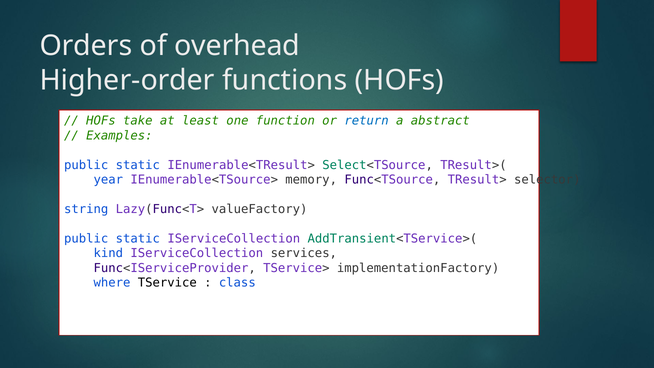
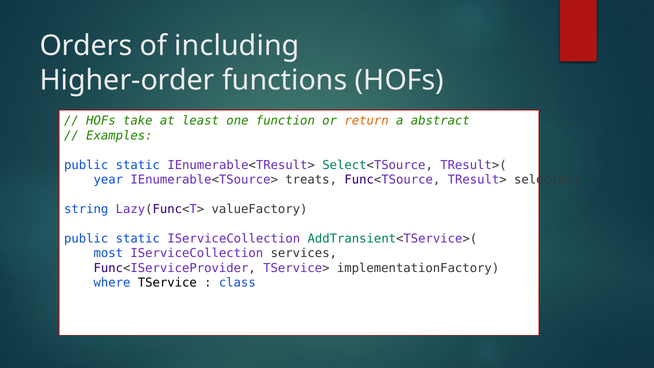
overhead: overhead -> including (237, 46)
return colour: blue -> orange (367, 121)
memory: memory -> treats (311, 180)
kind: kind -> most (108, 253)
